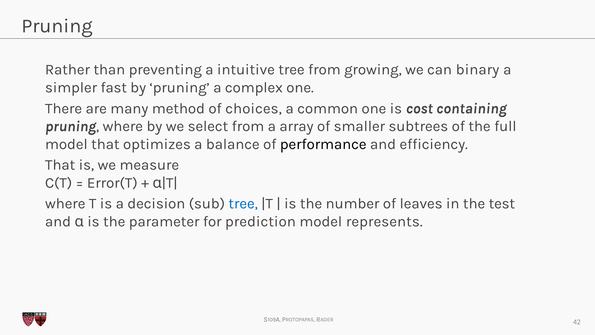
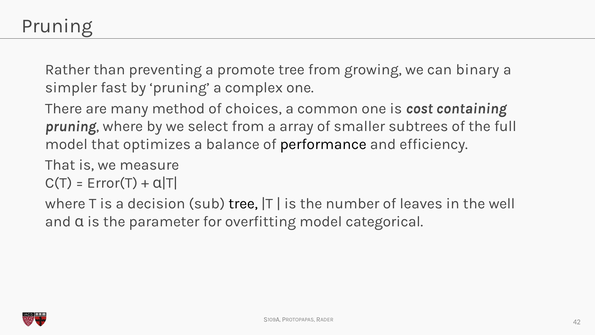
intuitive: intuitive -> promote (246, 70)
tree colour: blue -> black (243, 204)
test: test -> well (502, 204)
prediction: prediction -> overfitting (261, 221)
represents: represents -> categorical (384, 221)
